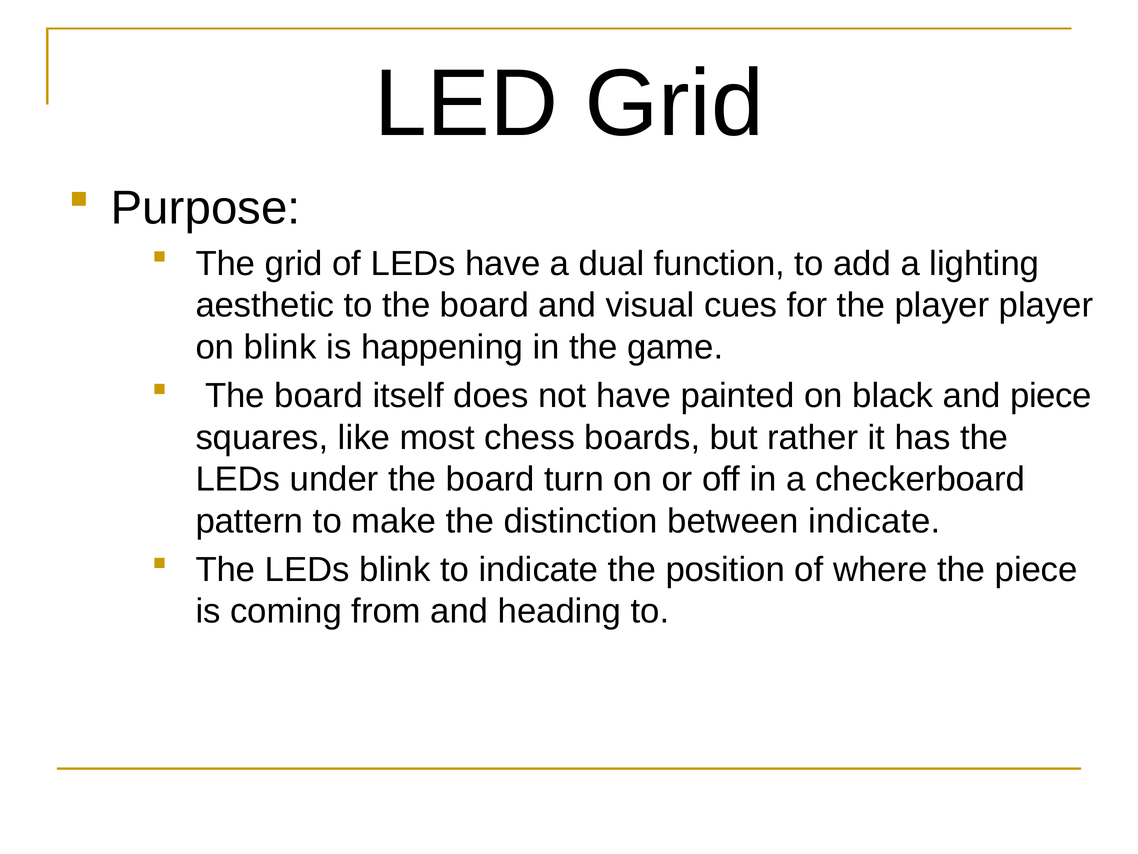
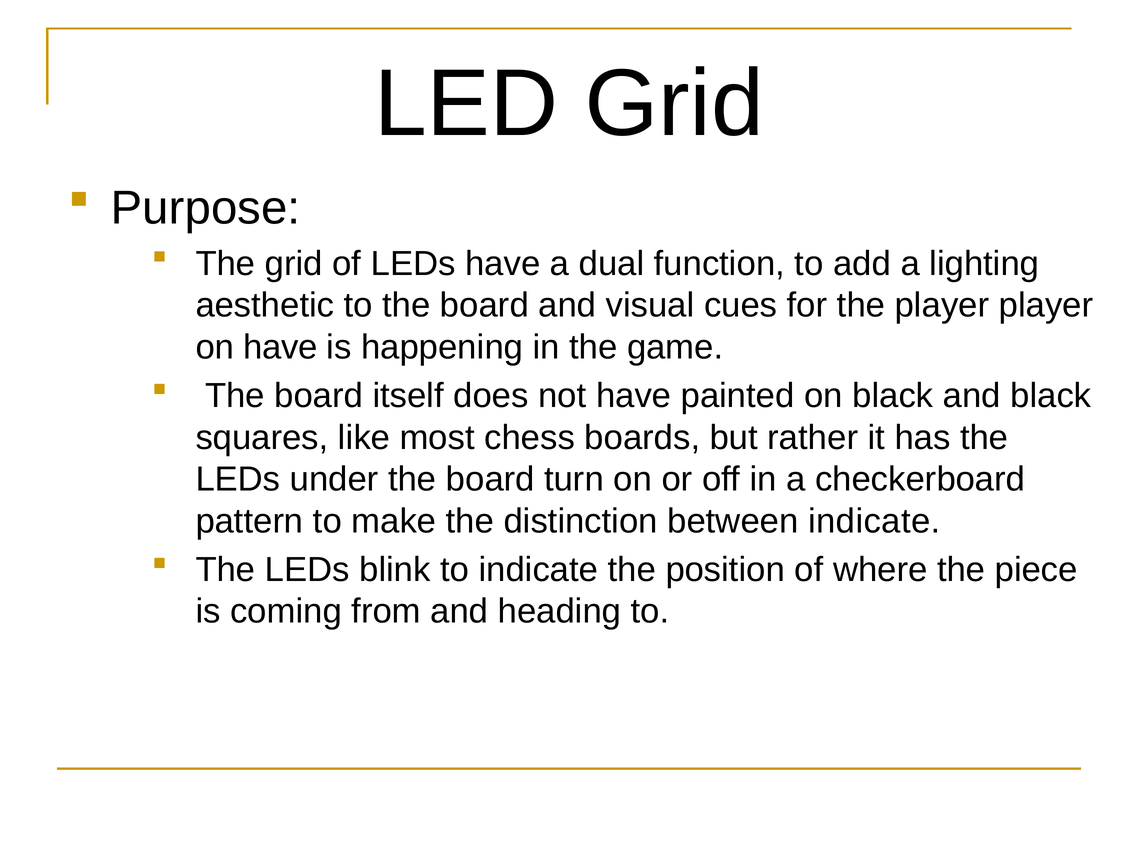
on blink: blink -> have (280, 347)
and piece: piece -> black (1051, 396)
